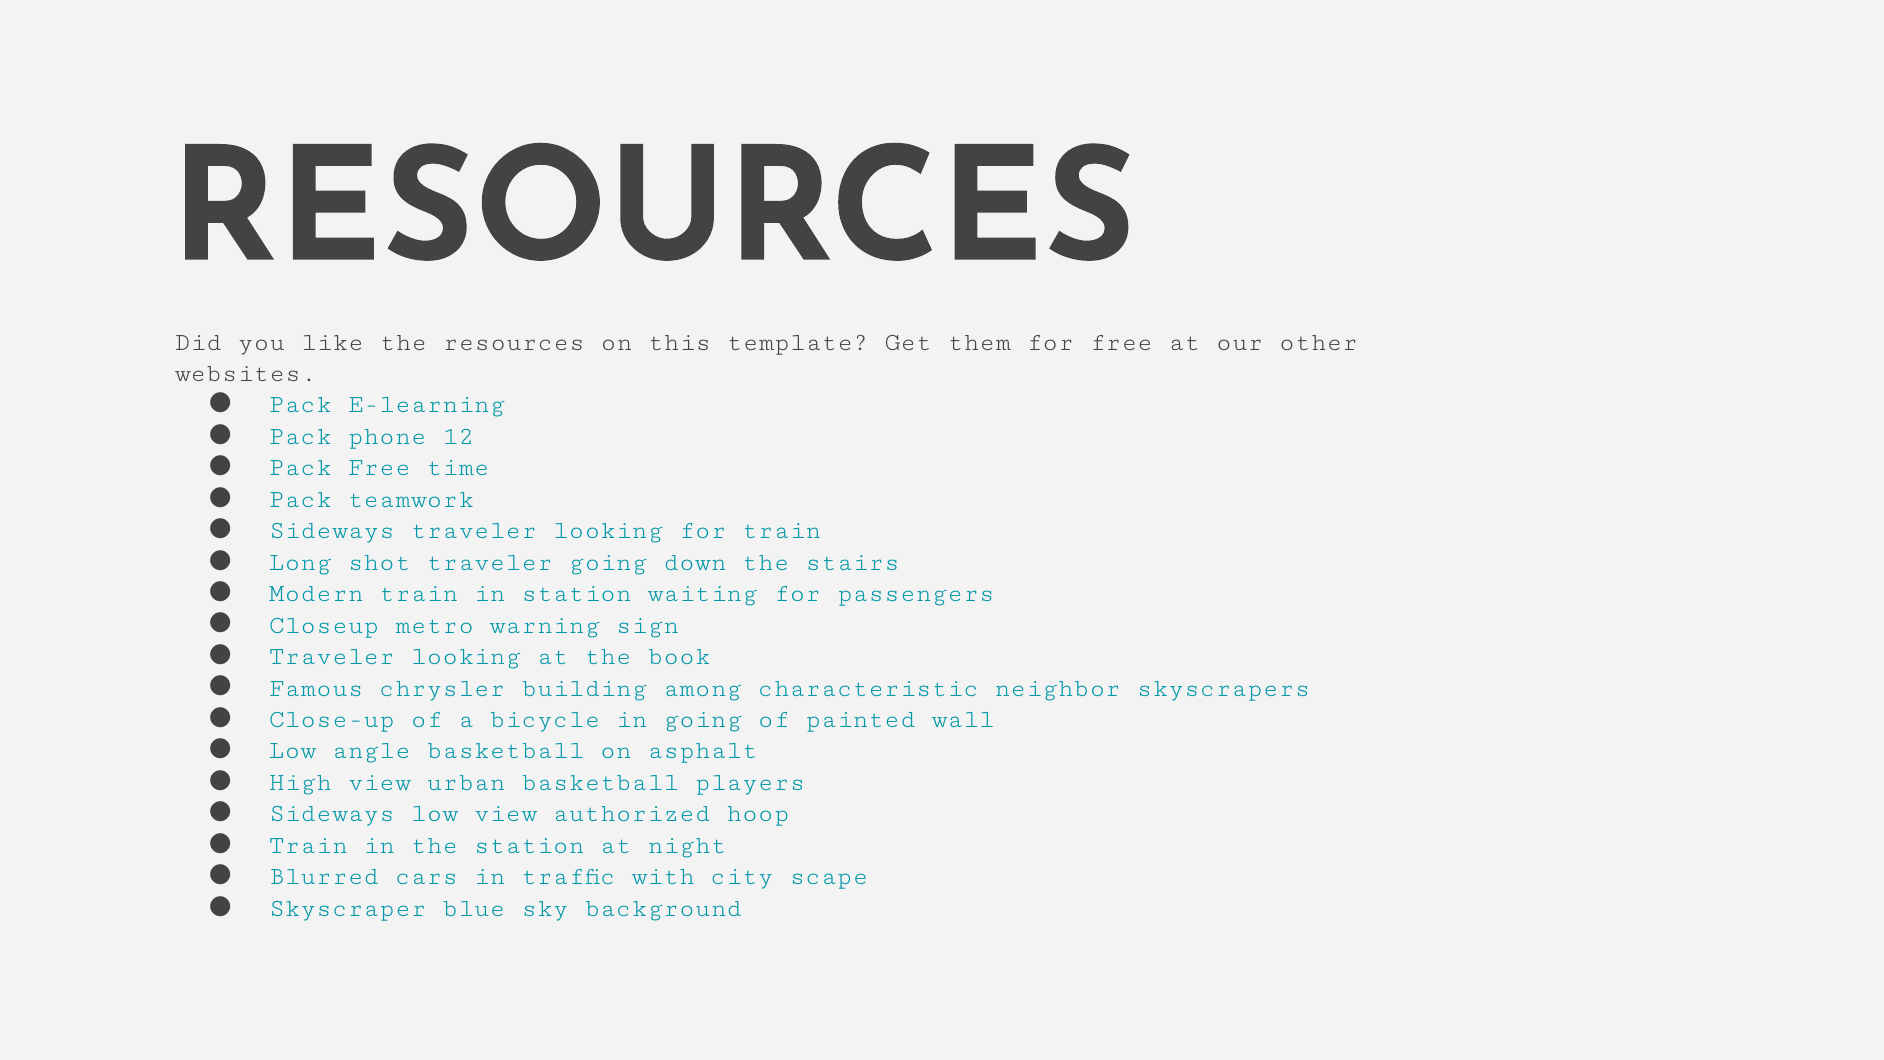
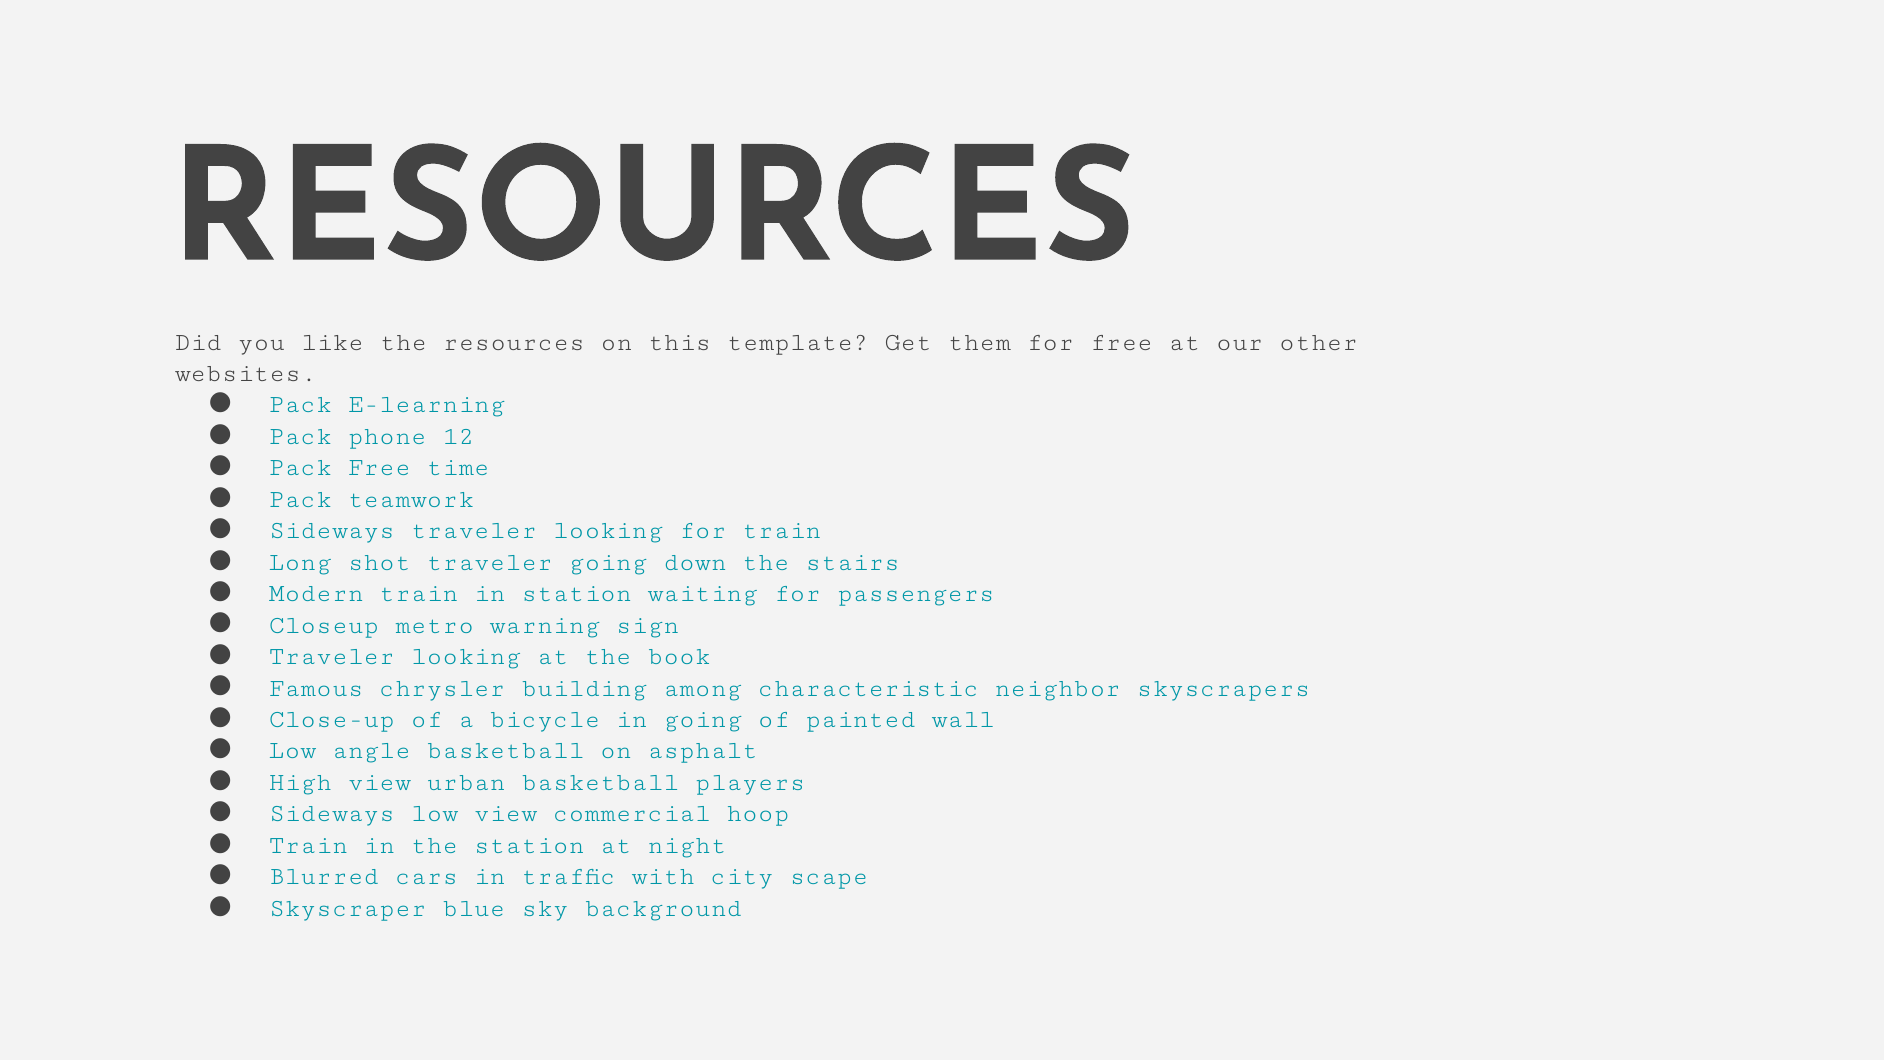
authorized: authorized -> commercial (632, 813)
